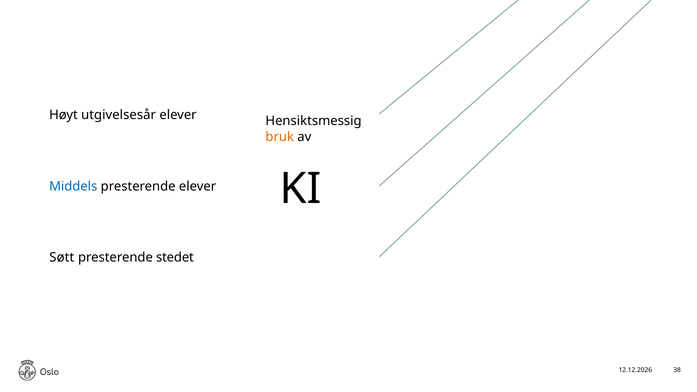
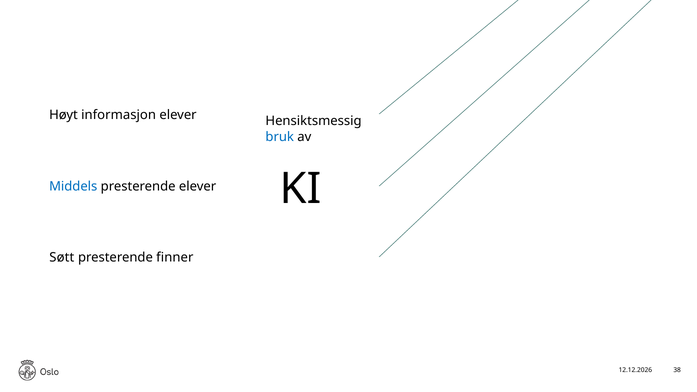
utgivelsesår: utgivelsesår -> informasjon (119, 115)
bruk colour: orange -> blue (280, 137)
stedet: stedet -> finner (175, 258)
